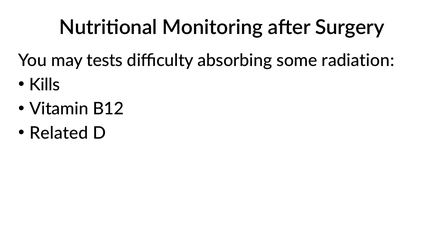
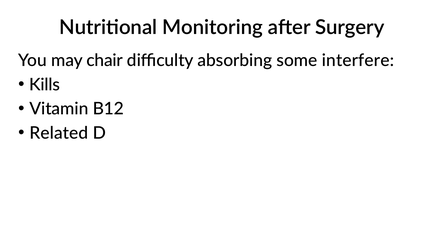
tests: tests -> chair (105, 61)
radiation: radiation -> interfere (358, 61)
